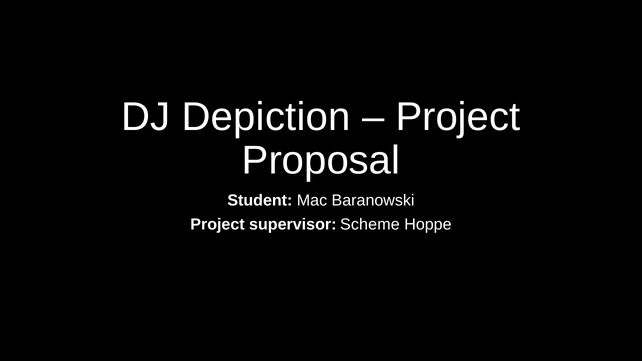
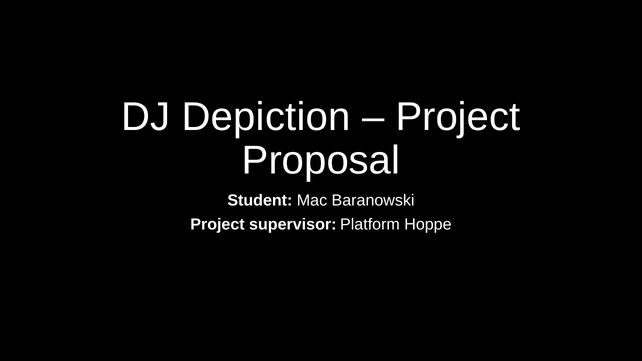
Scheme: Scheme -> Platform (370, 225)
